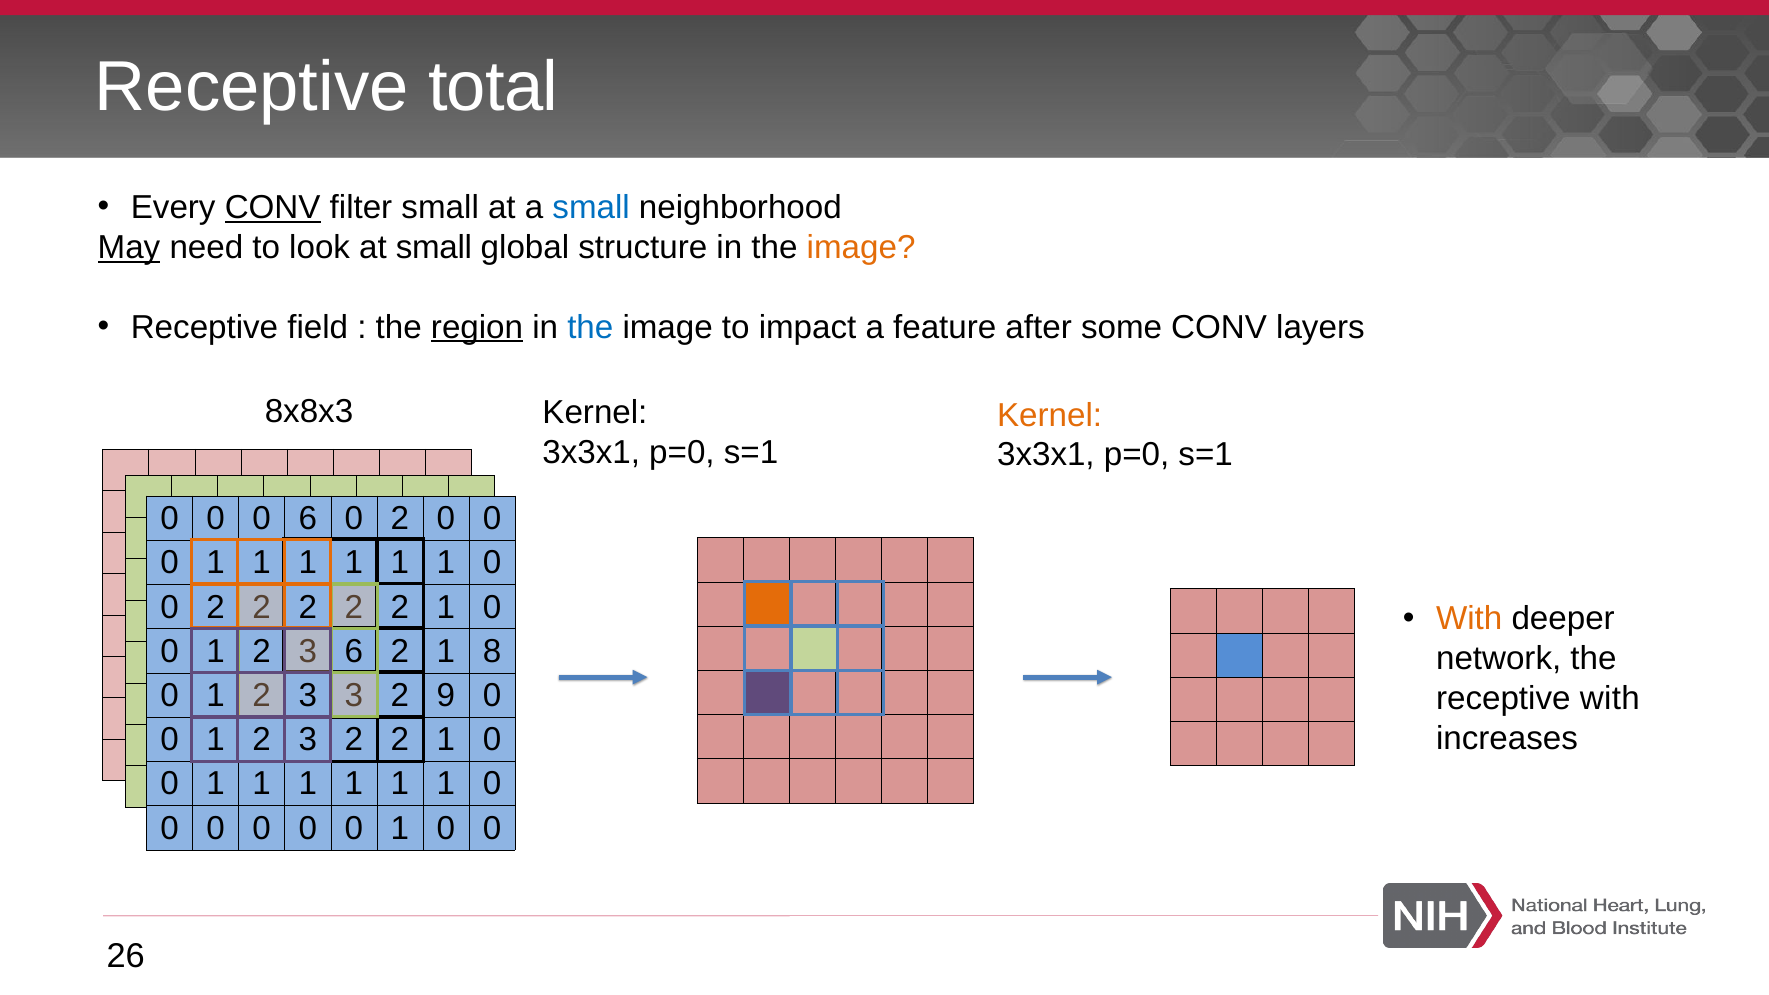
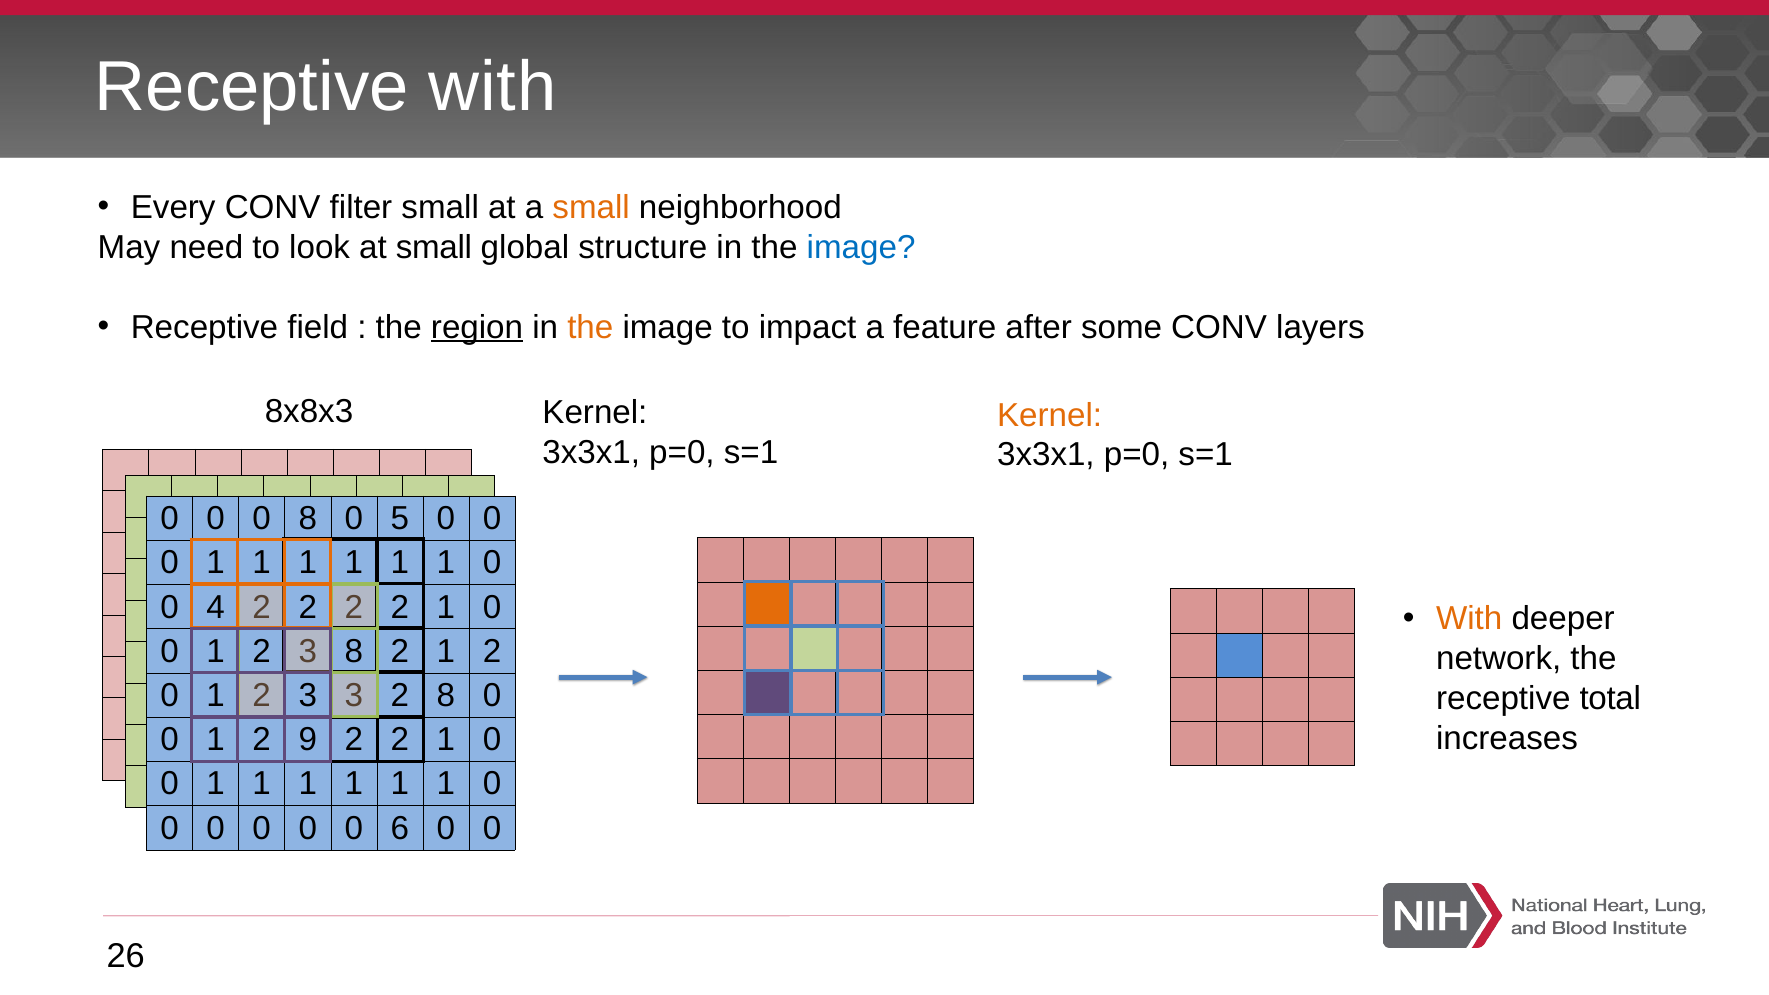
Receptive total: total -> with (493, 87)
CONV underline: present -> none (273, 208)
small colour: blue -> orange (591, 208)
May underline: present -> none (129, 247)
image colour: orange -> blue (861, 247)
the colour: blue -> orange (590, 327)
0 6: 6 -> 8 (308, 519)
2: 2 -> 5 (400, 519)
2: 2 -> 4 (216, 607)
6: 6 -> 8 (354, 651)
2 1 8: 8 -> 2 (492, 651)
2 9: 9 -> 8 (446, 696)
receptive with: with -> total (1610, 699)
3: 3 -> 9 (308, 740)
1: 1 -> 6 (400, 828)
